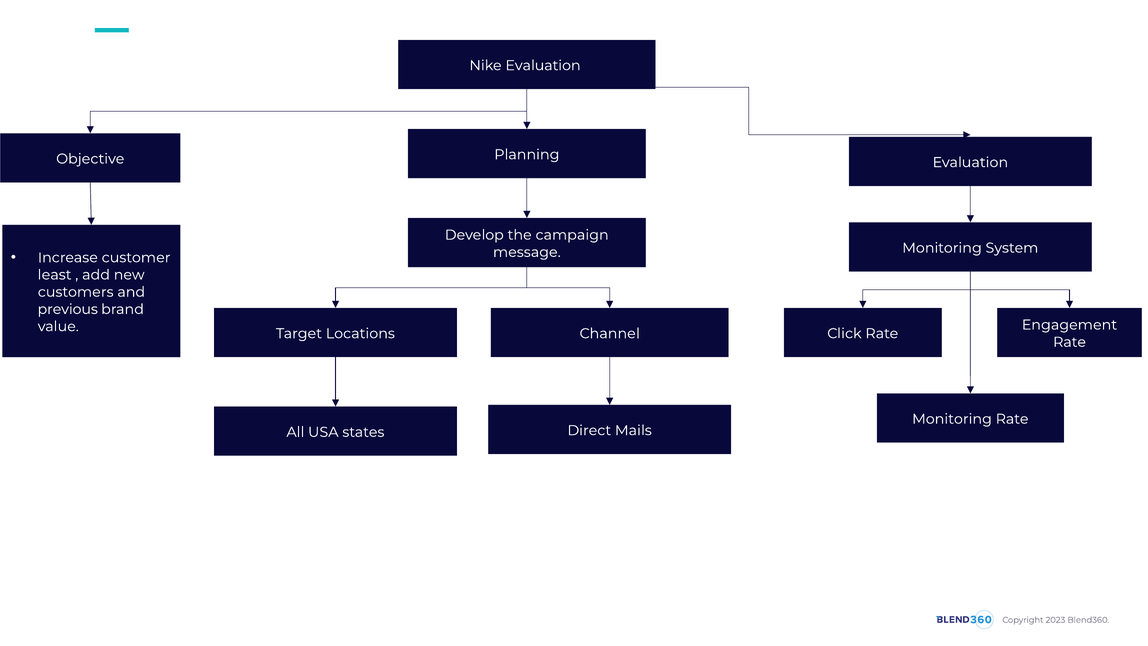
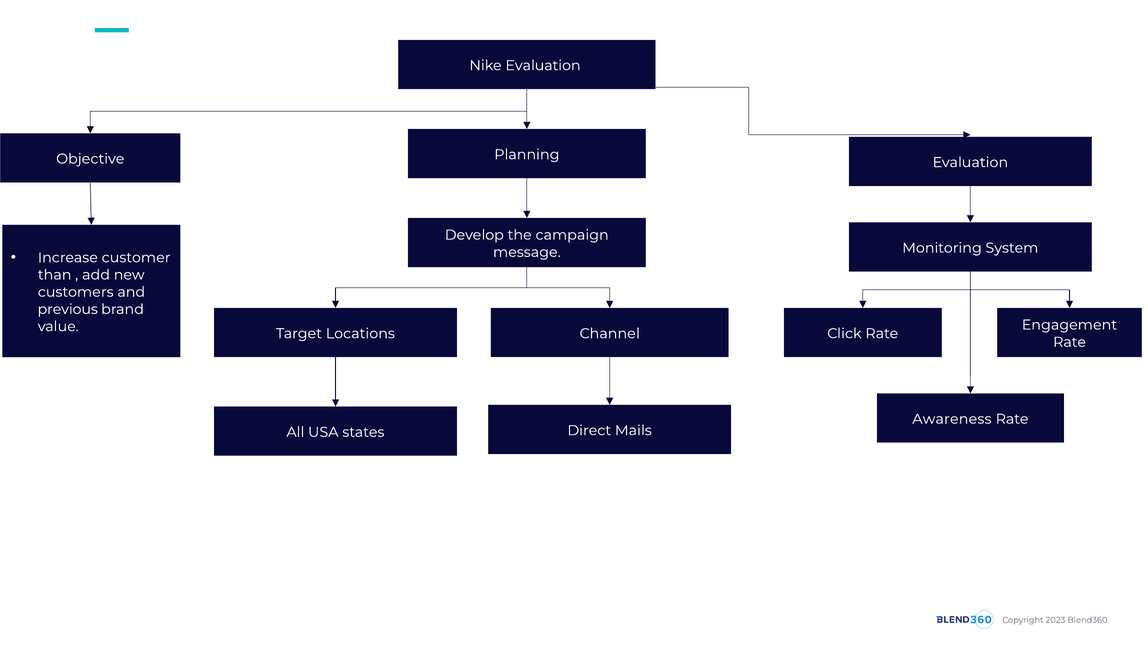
least: least -> than (55, 275)
Monitoring: Monitoring -> Awareness (952, 419)
